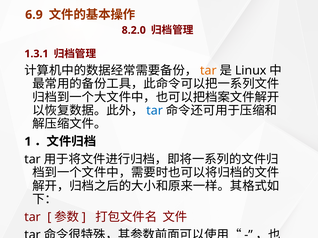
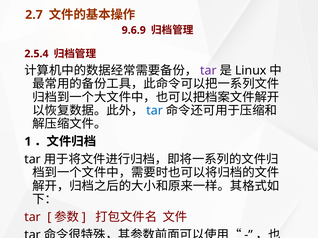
6.9: 6.9 -> 2.7 (34, 15)
8.2.0: 8.2.0 -> 9.6.9 (134, 30)
1.3.1: 1.3.1 -> 2.5.4 (36, 54)
tar colour: orange -> purple (208, 71)
